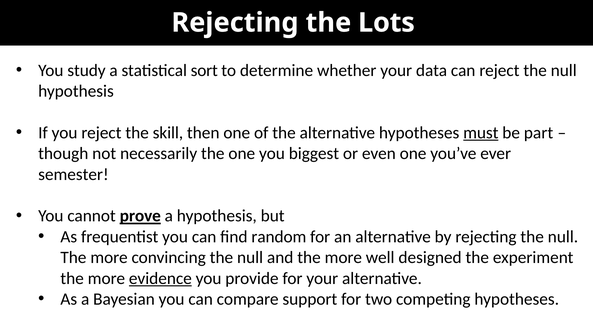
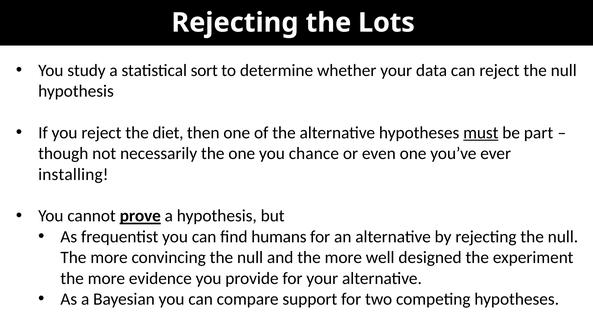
skill: skill -> diet (168, 133)
biggest: biggest -> chance (314, 153)
semester: semester -> installing (73, 174)
random: random -> humans (279, 236)
evidence underline: present -> none (160, 278)
